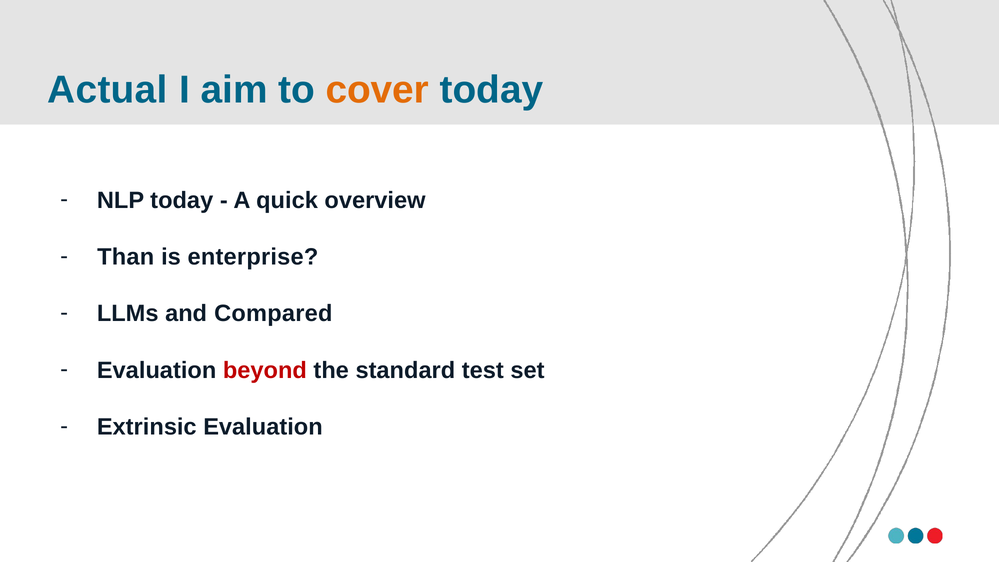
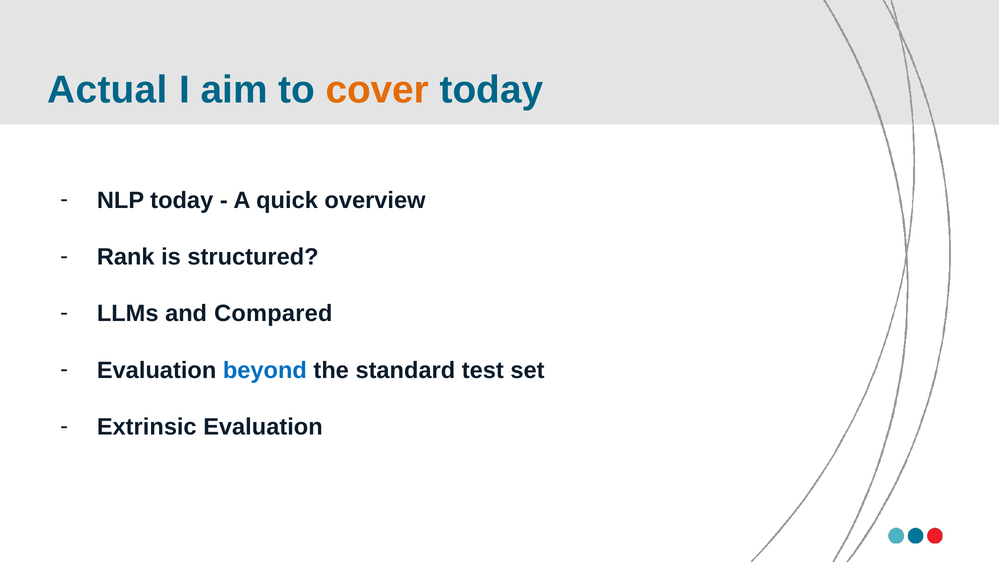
Than: Than -> Rank (126, 257)
enterprise: enterprise -> structured (253, 257)
beyond colour: red -> blue (265, 370)
